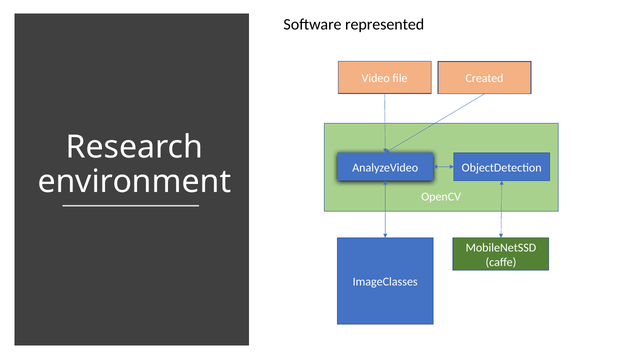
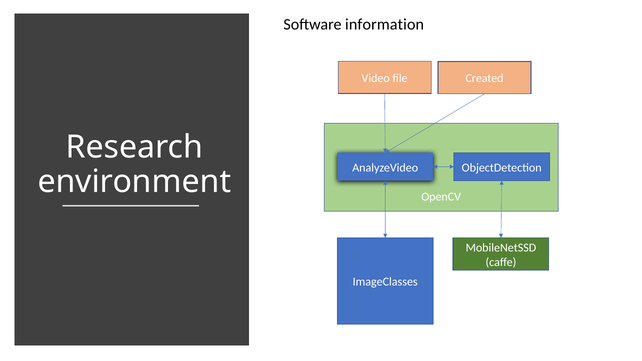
represented: represented -> information (385, 24)
